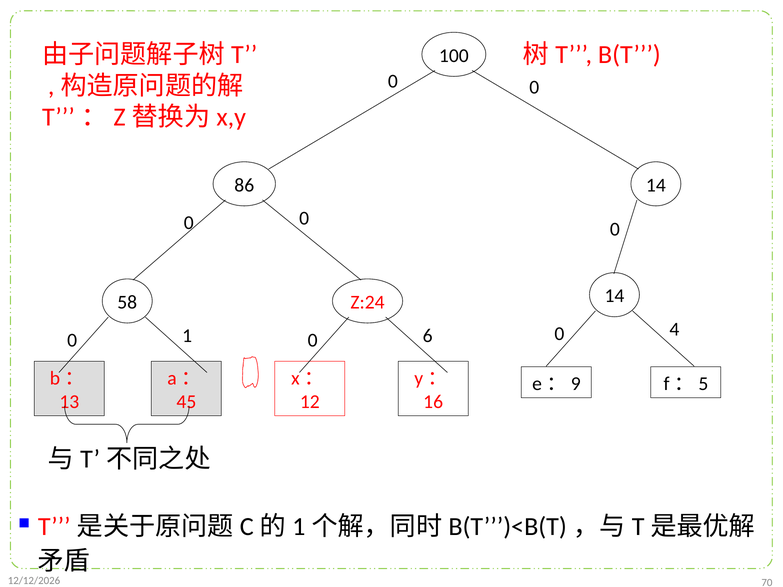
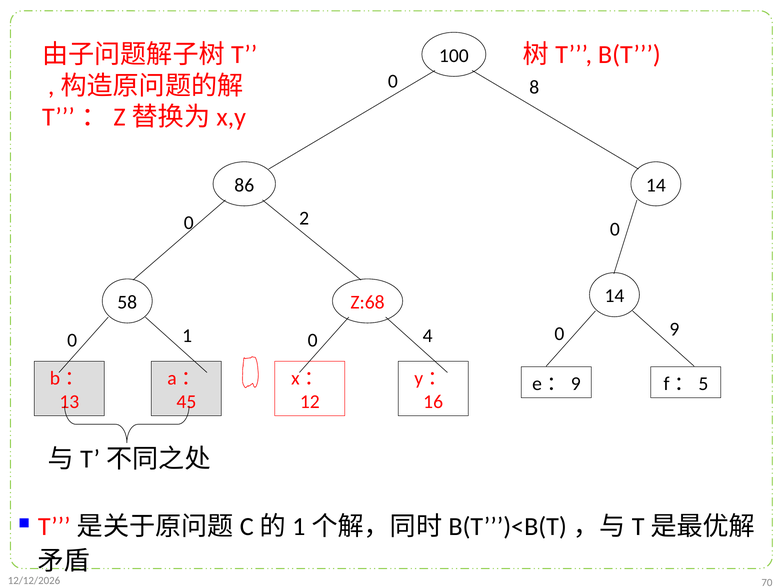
0: 0 -> 8 (534, 88)
0: 0 -> 2 (304, 219)
Z:24: Z:24 -> Z:68 (368, 302)
4: 4 -> 9 (674, 330)
6: 6 -> 4 (428, 336)
